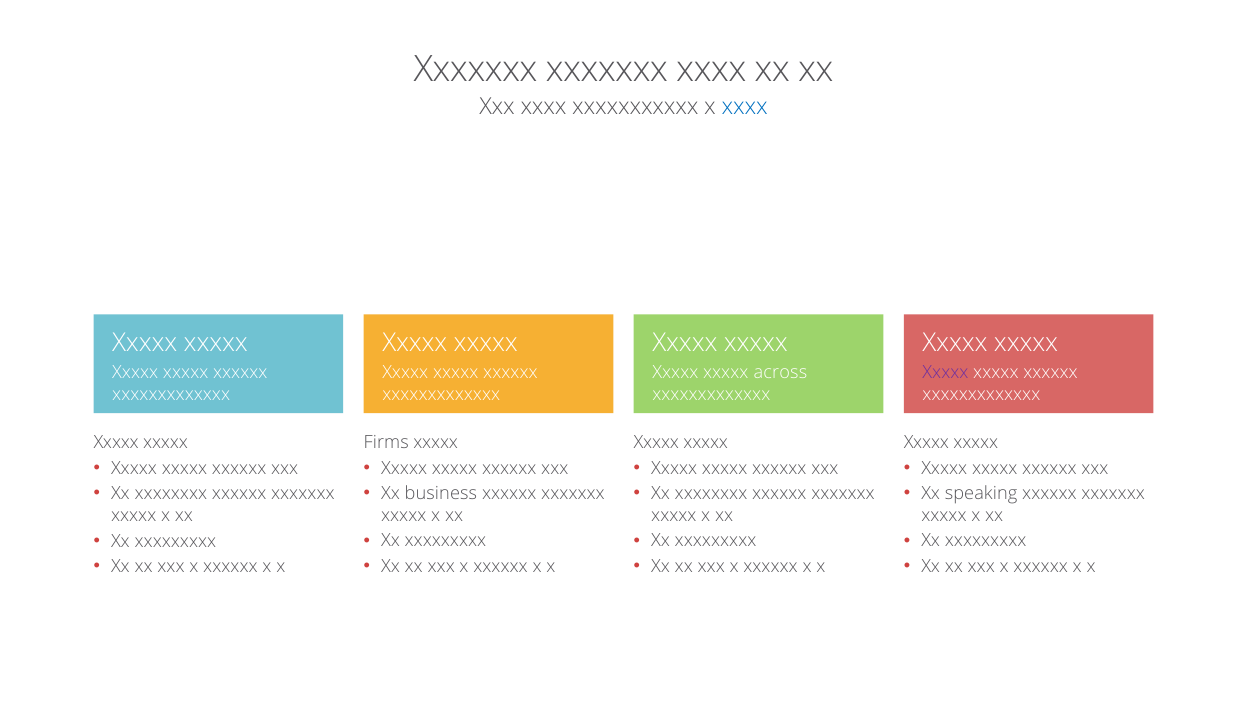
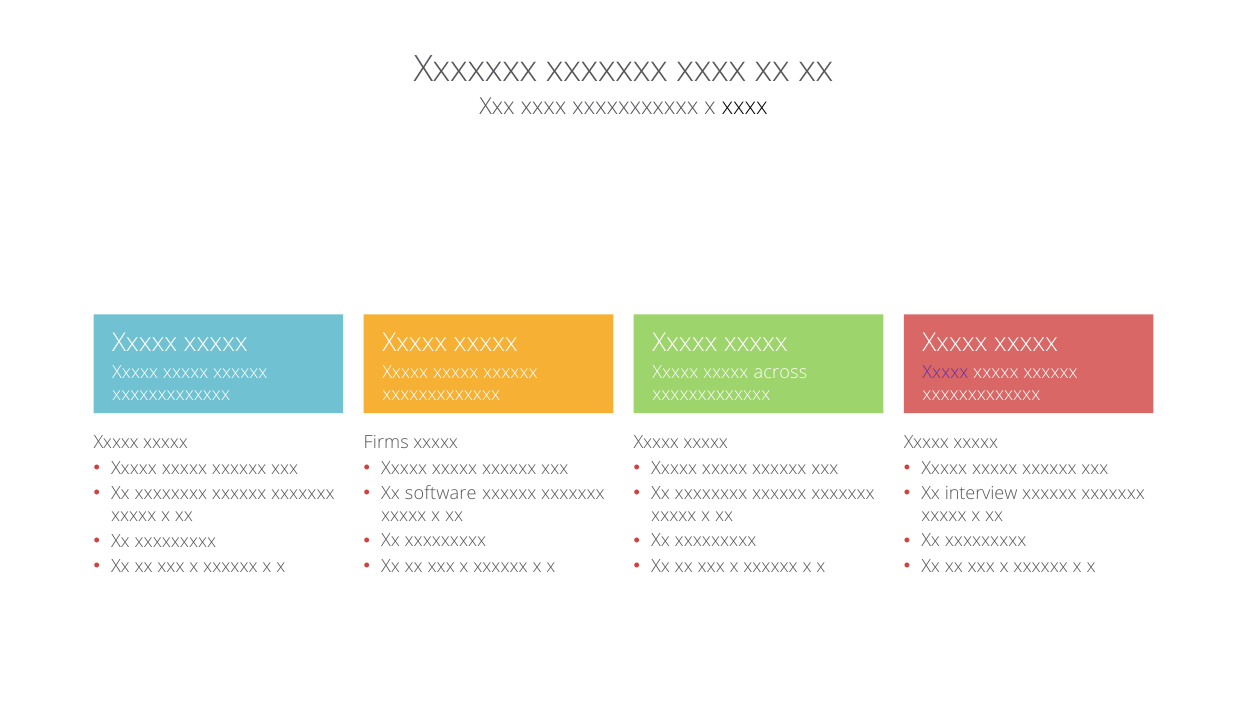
xxxx colour: blue -> black (745, 107)
business: business -> software (441, 494)
speaking: speaking -> interview (981, 494)
